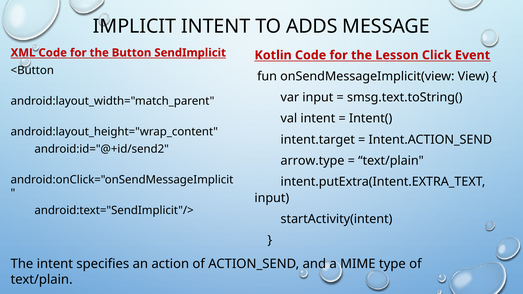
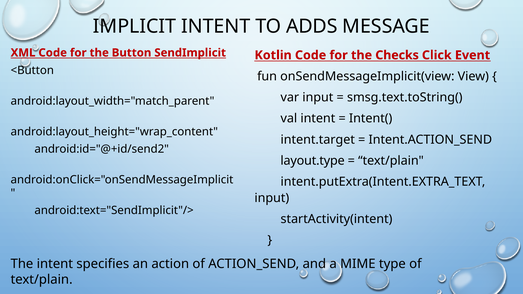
Lesson: Lesson -> Checks (397, 55)
arrow.type: arrow.type -> layout.type (313, 161)
